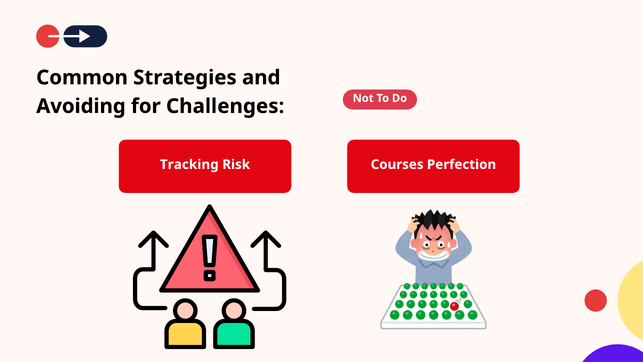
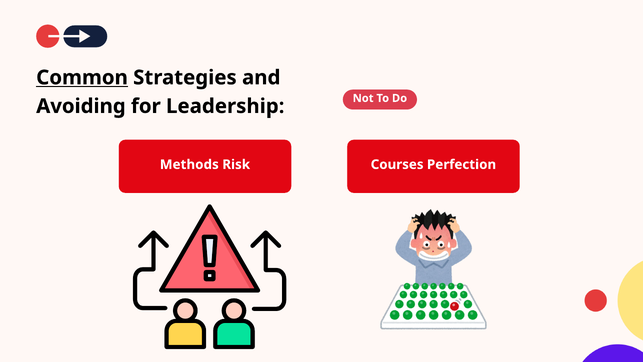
Common underline: none -> present (82, 78)
Challenges: Challenges -> Leadership (225, 106)
Tracking: Tracking -> Methods (189, 164)
